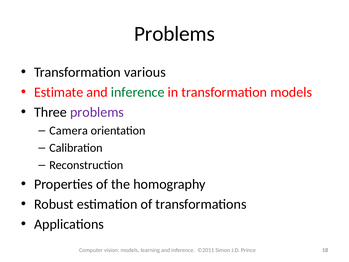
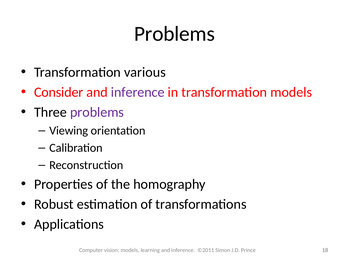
Estimate: Estimate -> Consider (59, 92)
inference colour: green -> purple (138, 92)
Camera: Camera -> Viewing (69, 130)
